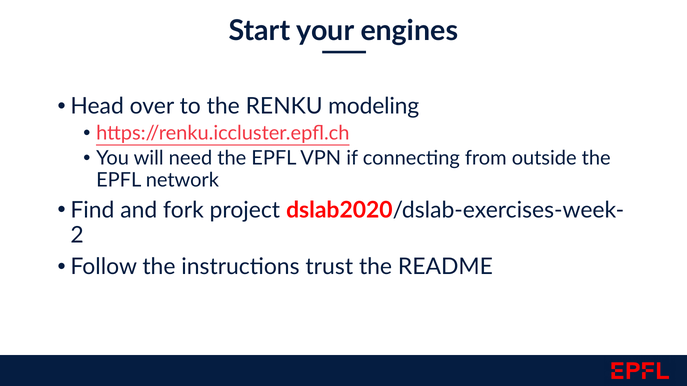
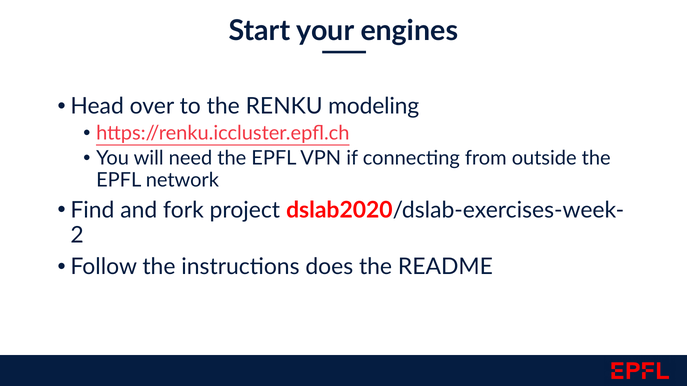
trust: trust -> does (329, 267)
